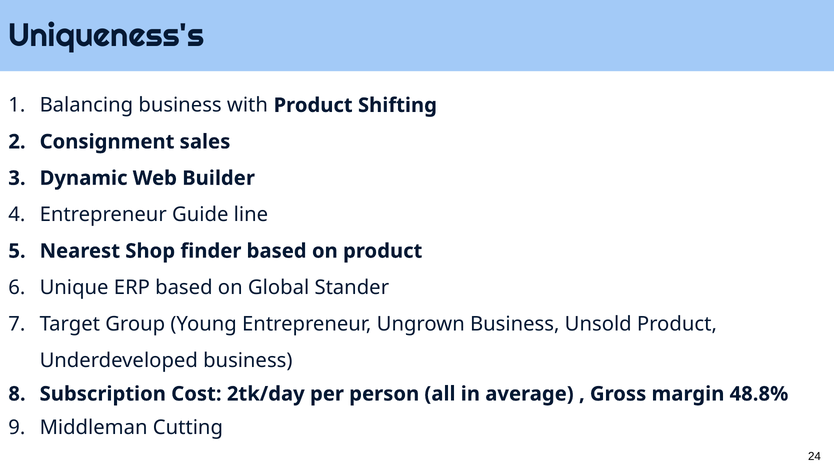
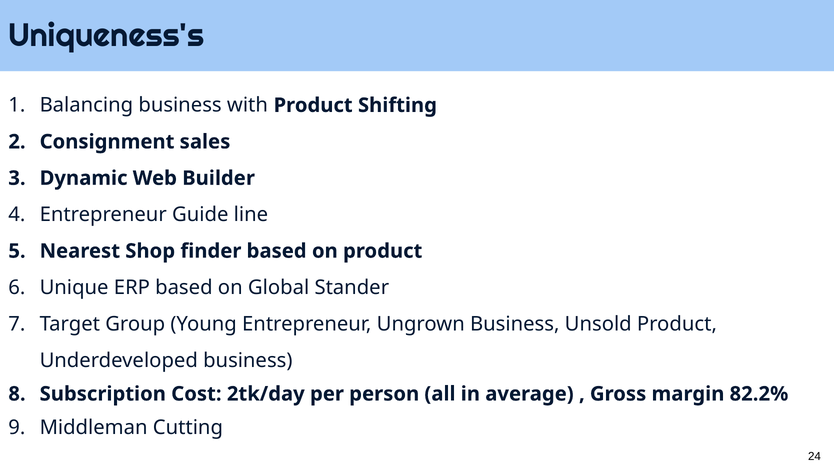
48.8%: 48.8% -> 82.2% (759, 394)
